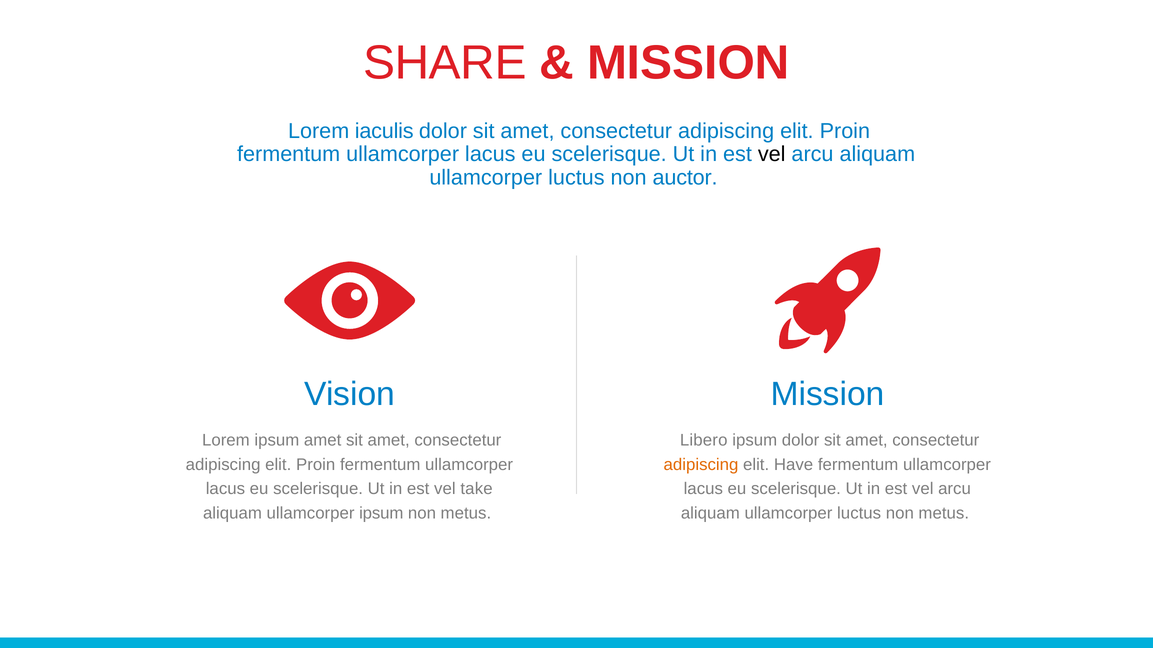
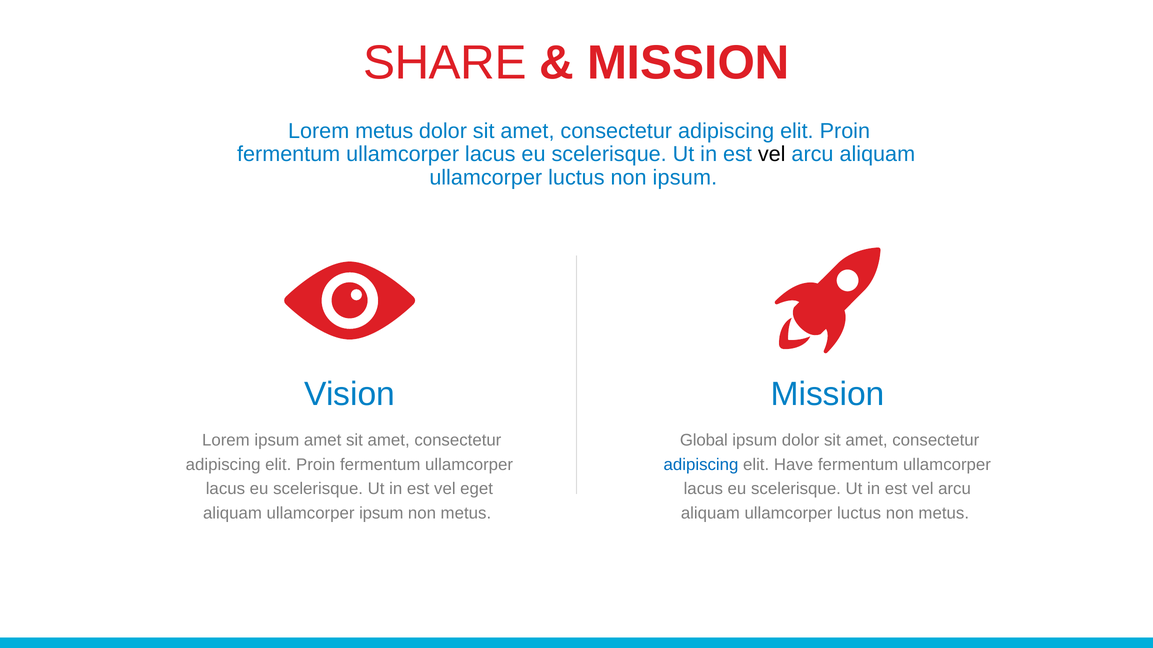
Lorem iaculis: iaculis -> metus (384, 131)
non auctor: auctor -> ipsum (685, 178)
Libero: Libero -> Global (704, 441)
adipiscing colour: orange -> blue (701, 465)
take: take -> eget (477, 489)
